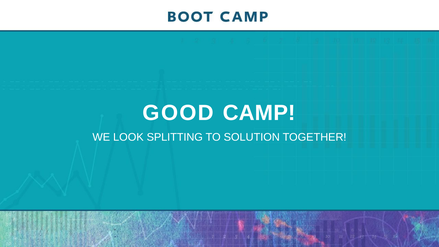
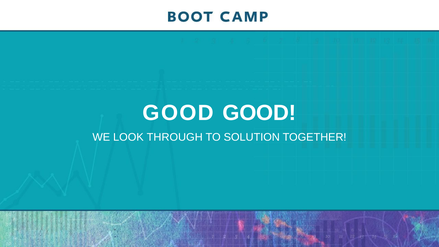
GOOD CAMP: CAMP -> GOOD (259, 113)
SPLITTING: SPLITTING -> THROUGH (175, 137)
